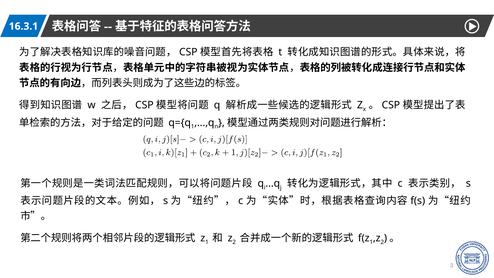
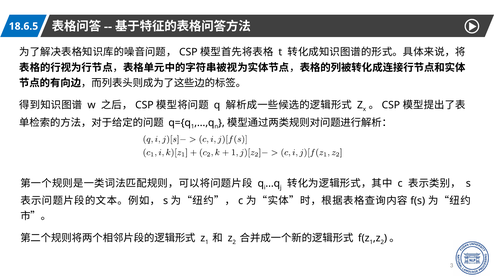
16.3.1: 16.3.1 -> 18.6.5 (23, 26)
